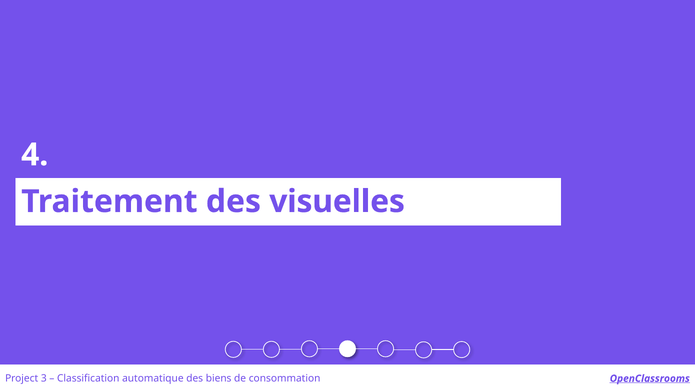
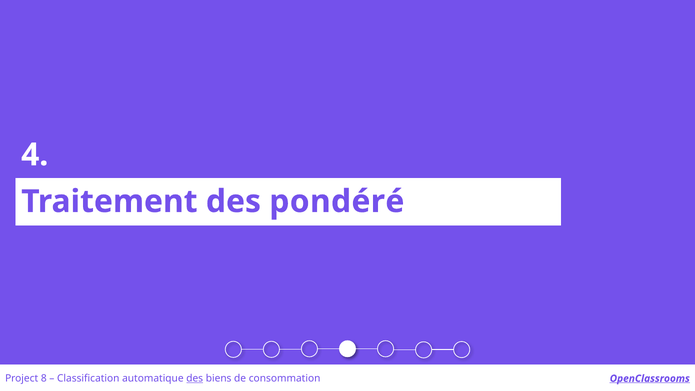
visuelles: visuelles -> pondéré (337, 201)
3: 3 -> 8 (44, 378)
des underline: none -> present (195, 378)
